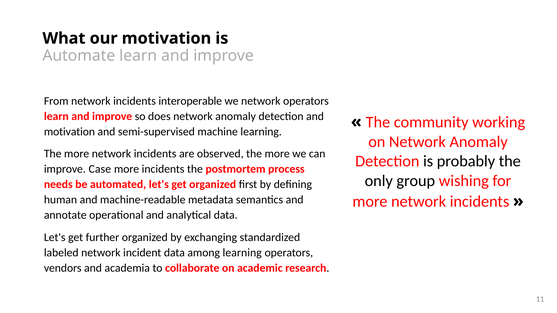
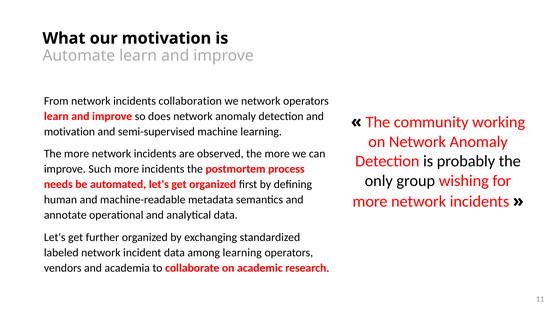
interoperable: interoperable -> collaboration (190, 101)
Case: Case -> Such (100, 169)
